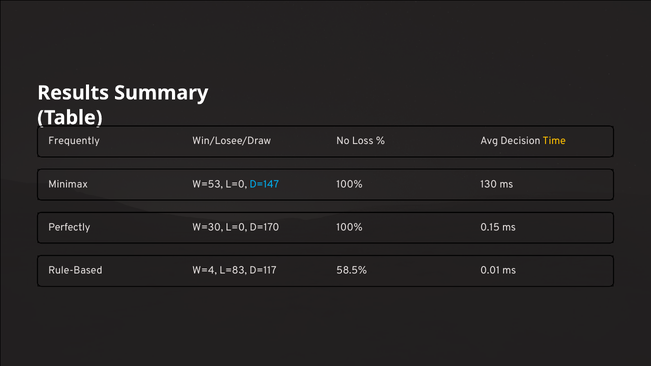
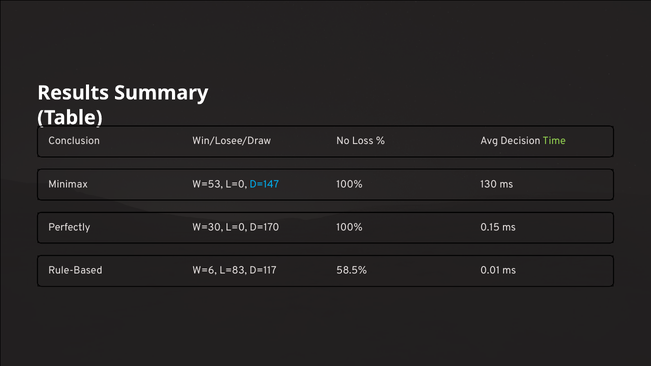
Frequently: Frequently -> Conclusion (74, 141)
Time colour: yellow -> light green (554, 141)
W=4: W=4 -> W=6 (205, 271)
